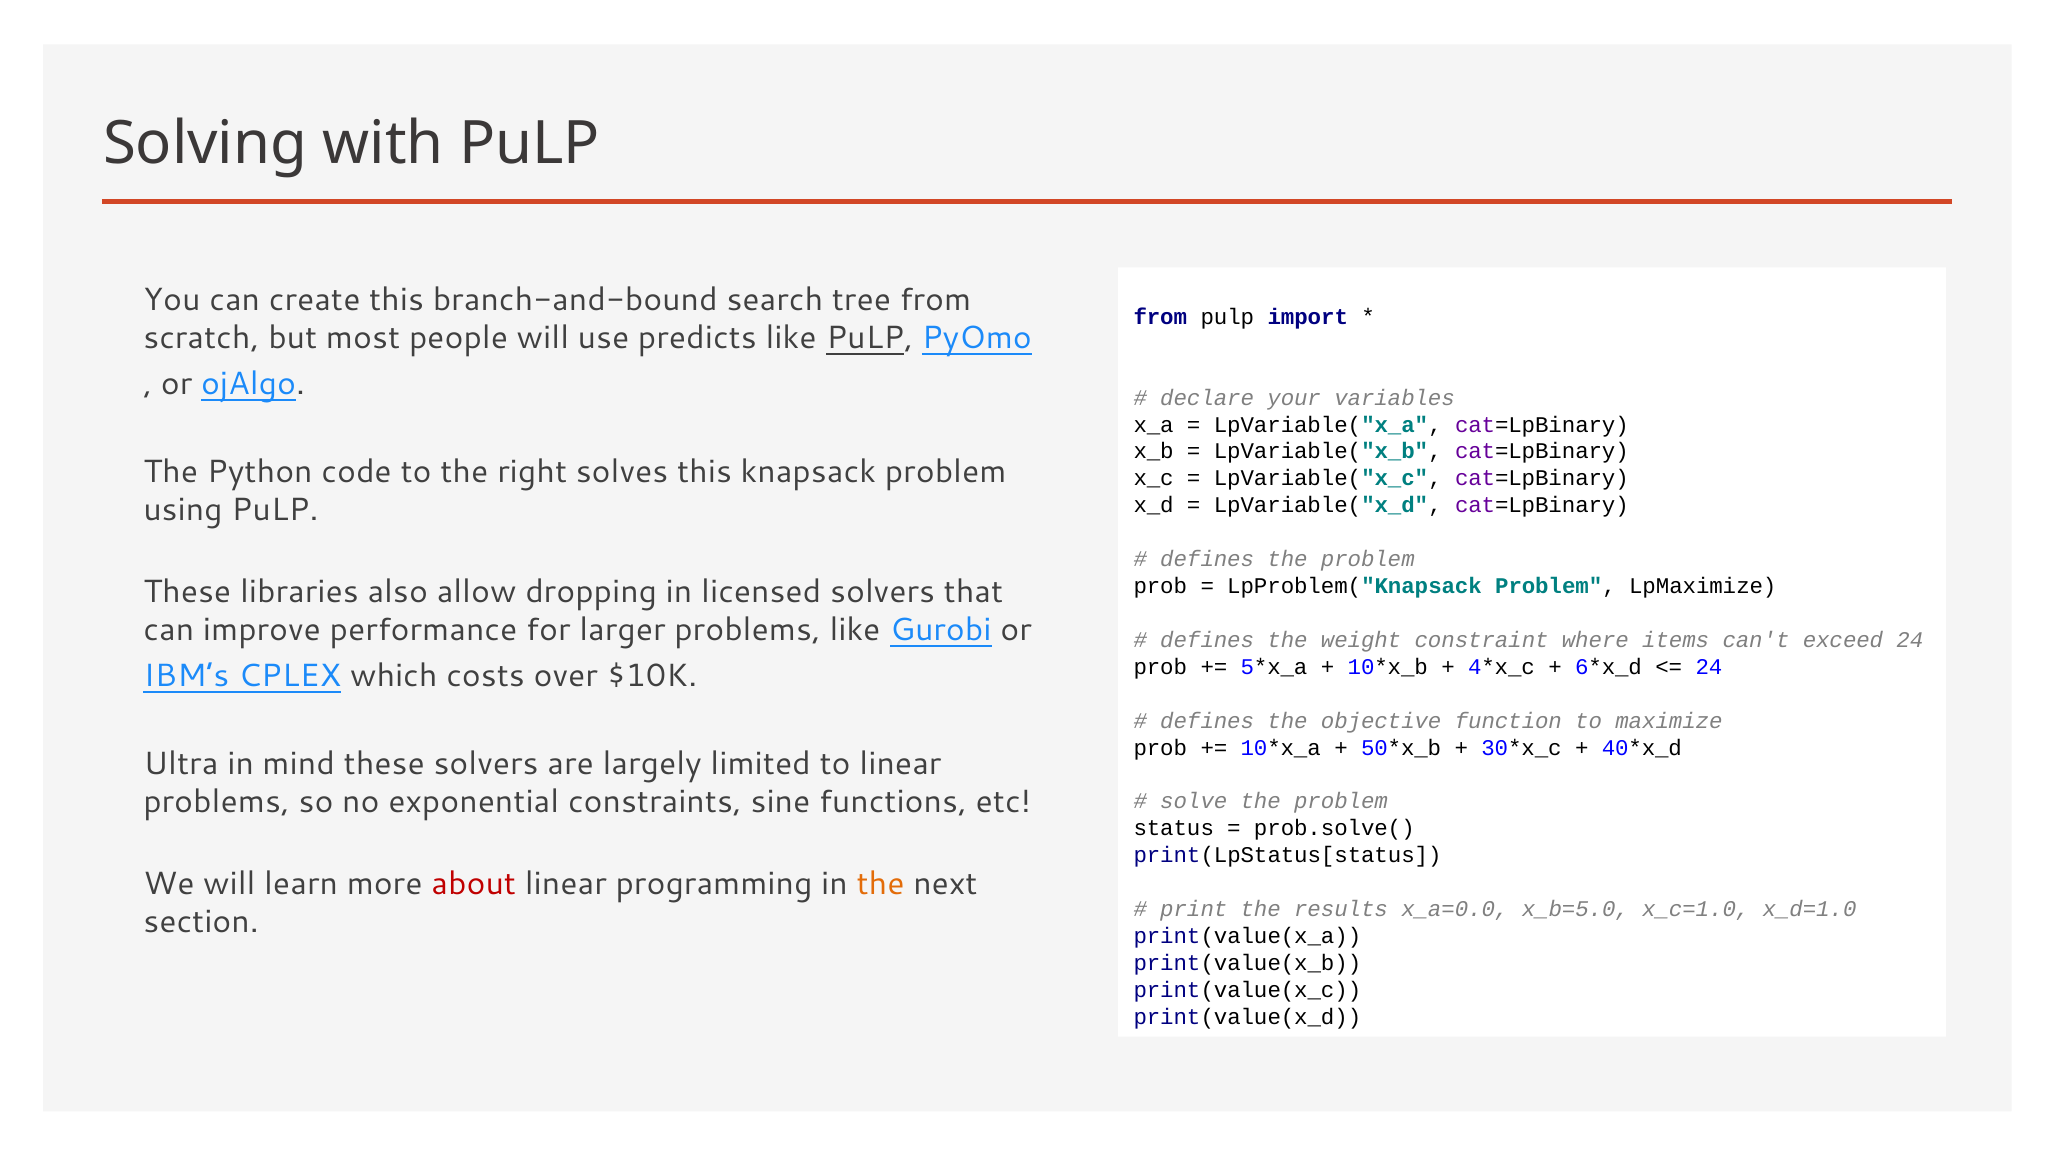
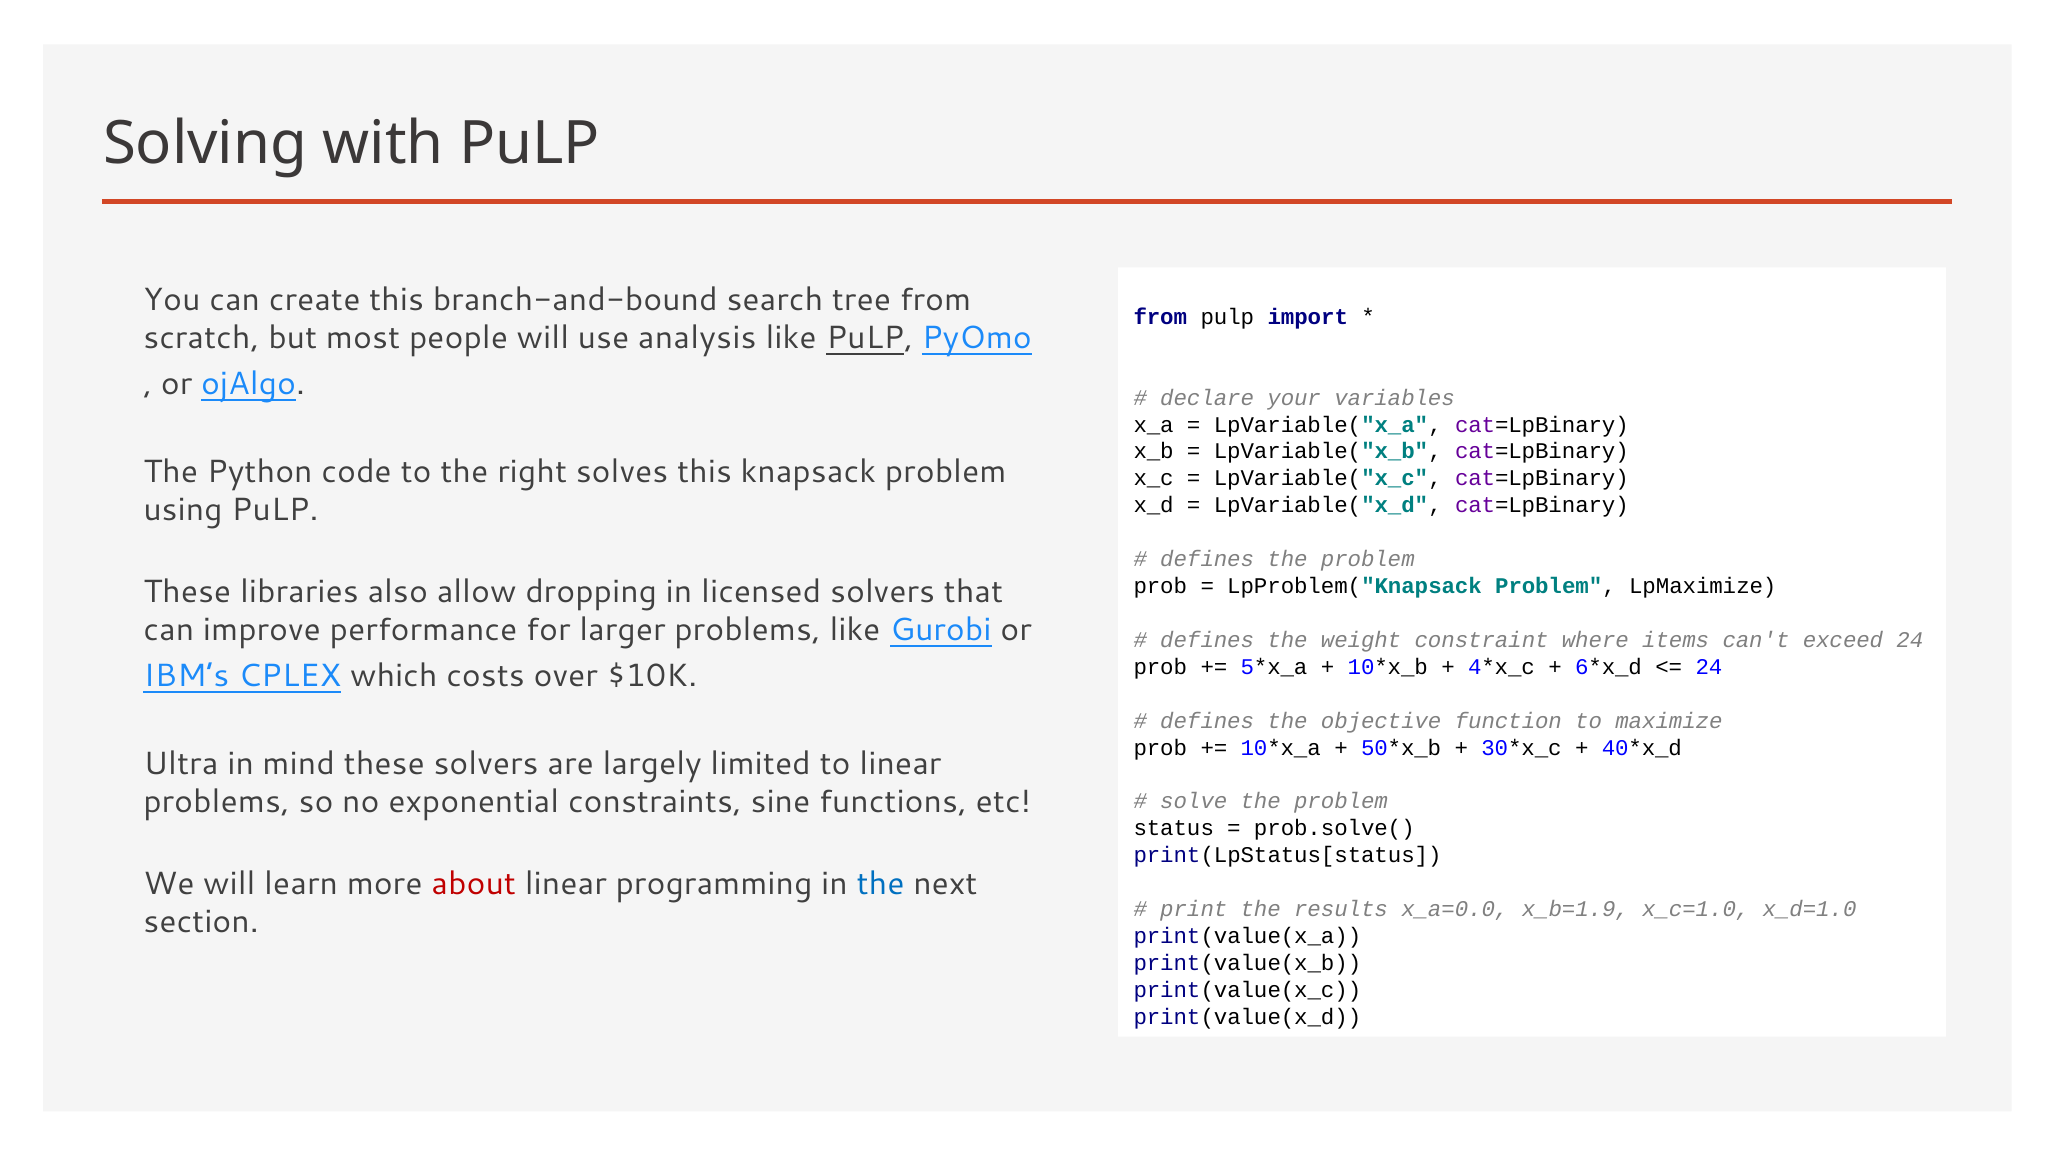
predicts: predicts -> analysis (697, 338)
the colour: orange -> blue (881, 884)
x_b=5.0: x_b=5.0 -> x_b=1.9 (1575, 909)
